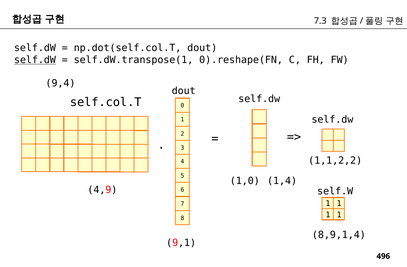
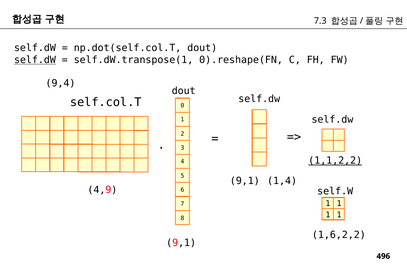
1,1,2,2 underline: none -> present (335, 161)
1,0: 1,0 -> 9,1 (245, 181)
8,9,1,4: 8,9,1,4 -> 1,6,2,2 (339, 235)
